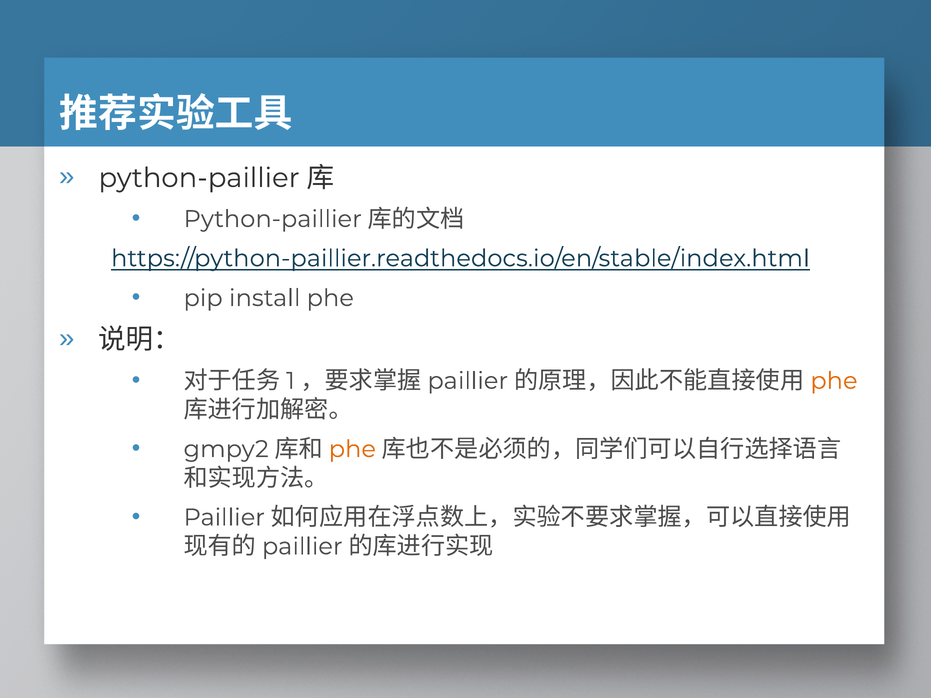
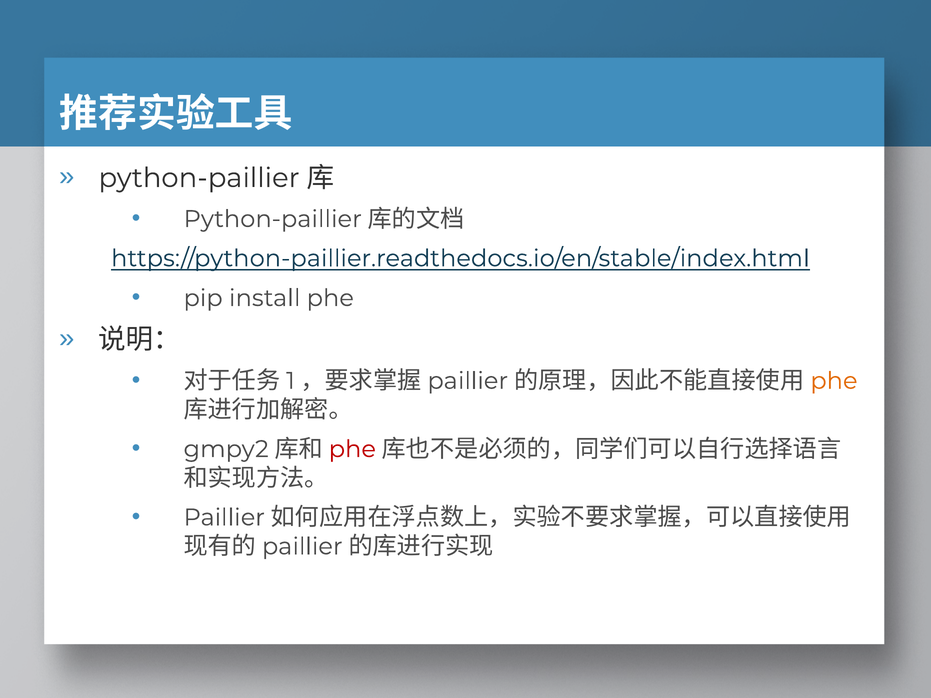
phe colour: orange -> red (352, 449)
